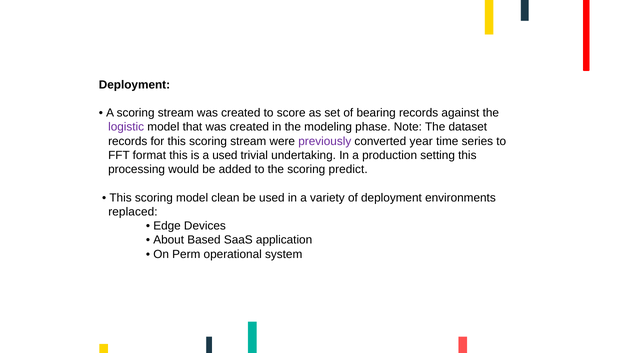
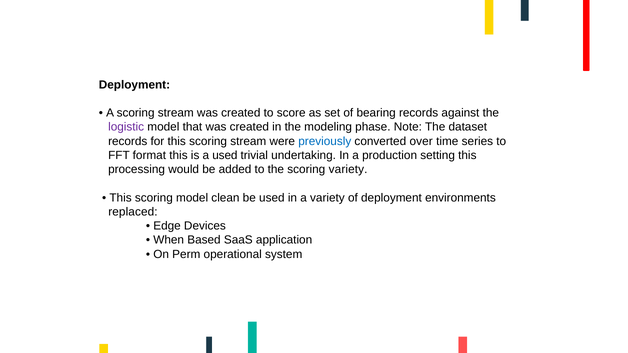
previously colour: purple -> blue (325, 141)
year: year -> over (421, 141)
scoring predict: predict -> variety (348, 170)
About: About -> When (169, 240)
